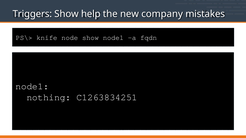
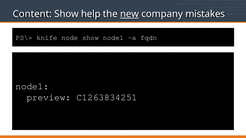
Triggers: Triggers -> Content (32, 14)
new underline: none -> present (130, 14)
nothing: nothing -> preview (49, 98)
